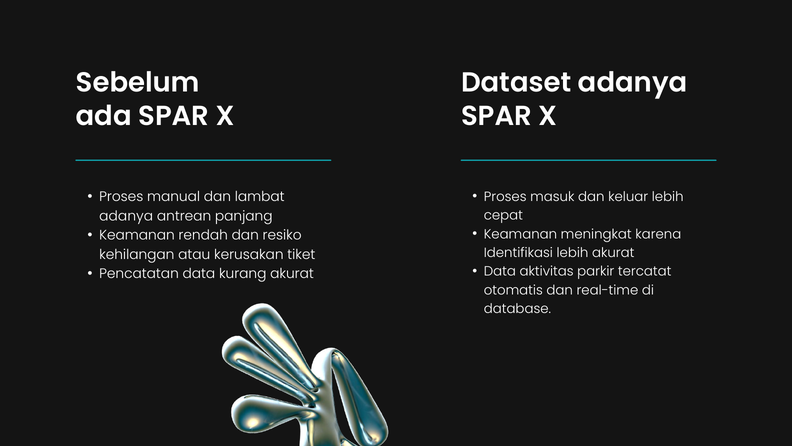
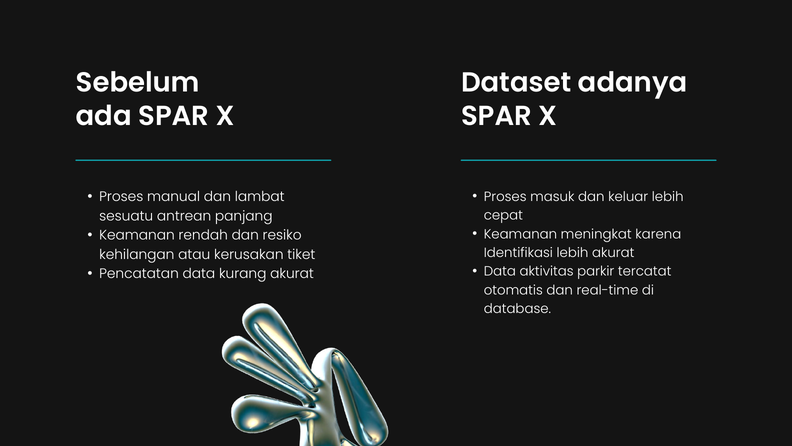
adanya: adanya -> sesuatu (126, 216)
